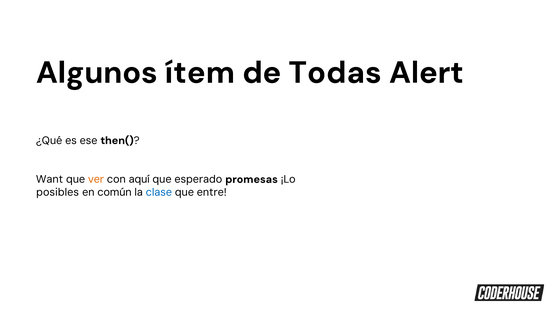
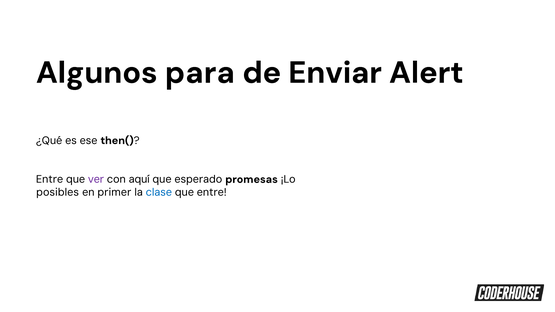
ítem: ítem -> para (200, 73)
Todas: Todas -> Enviar (335, 73)
Want: Want -> Entre (50, 179)
ver colour: orange -> purple (96, 179)
común: común -> primer (114, 192)
